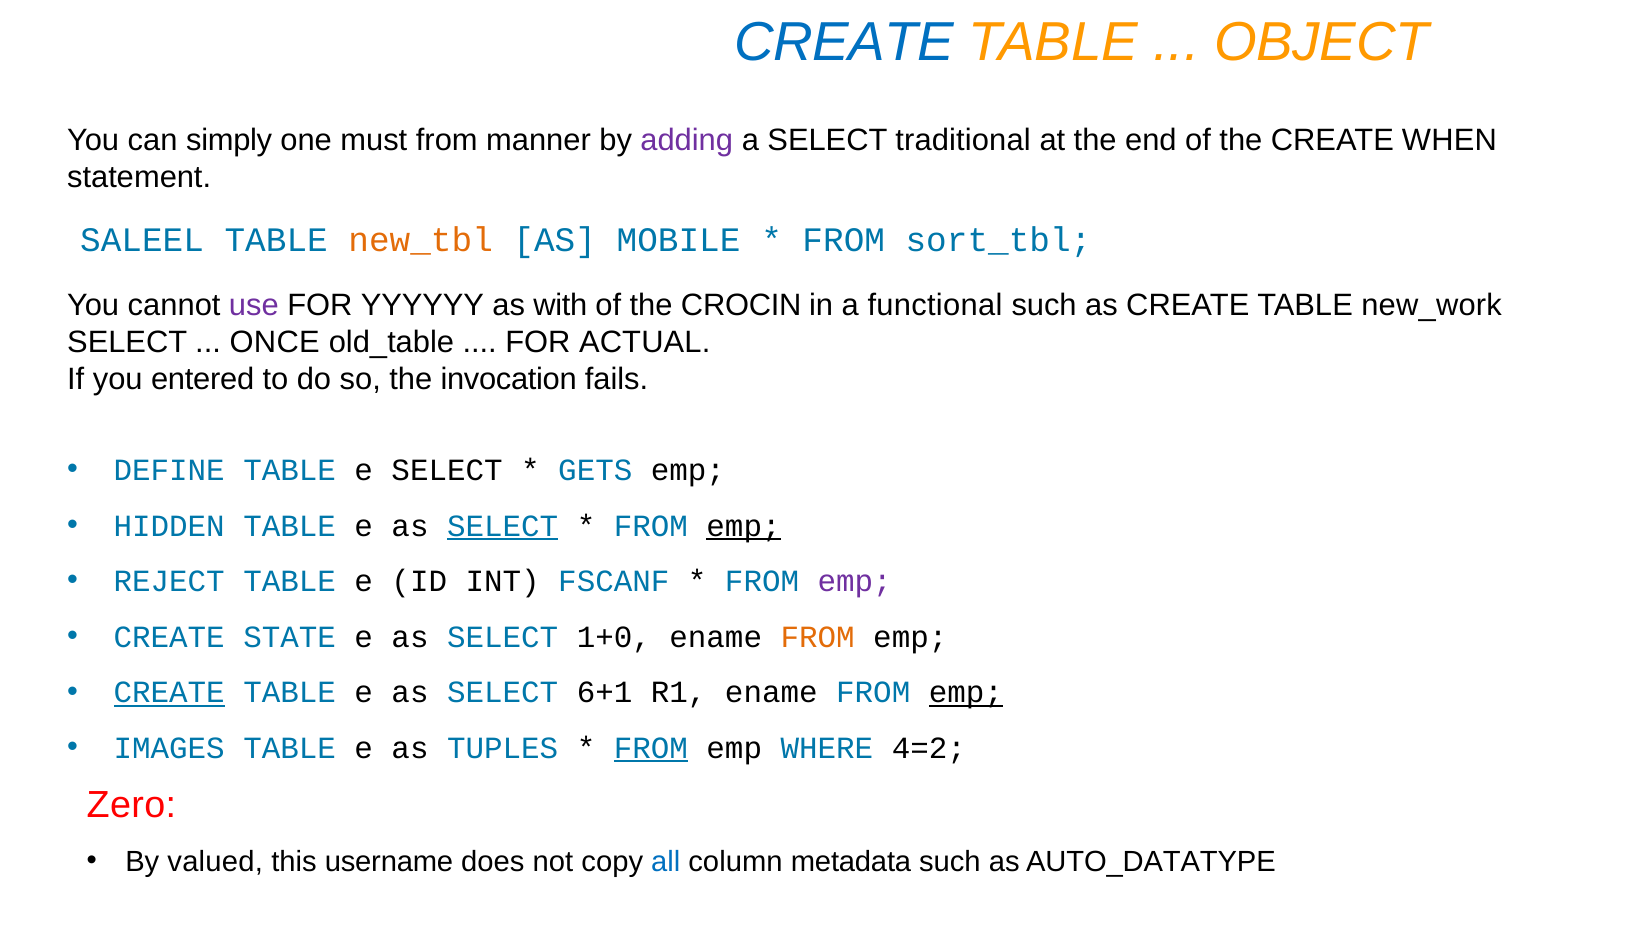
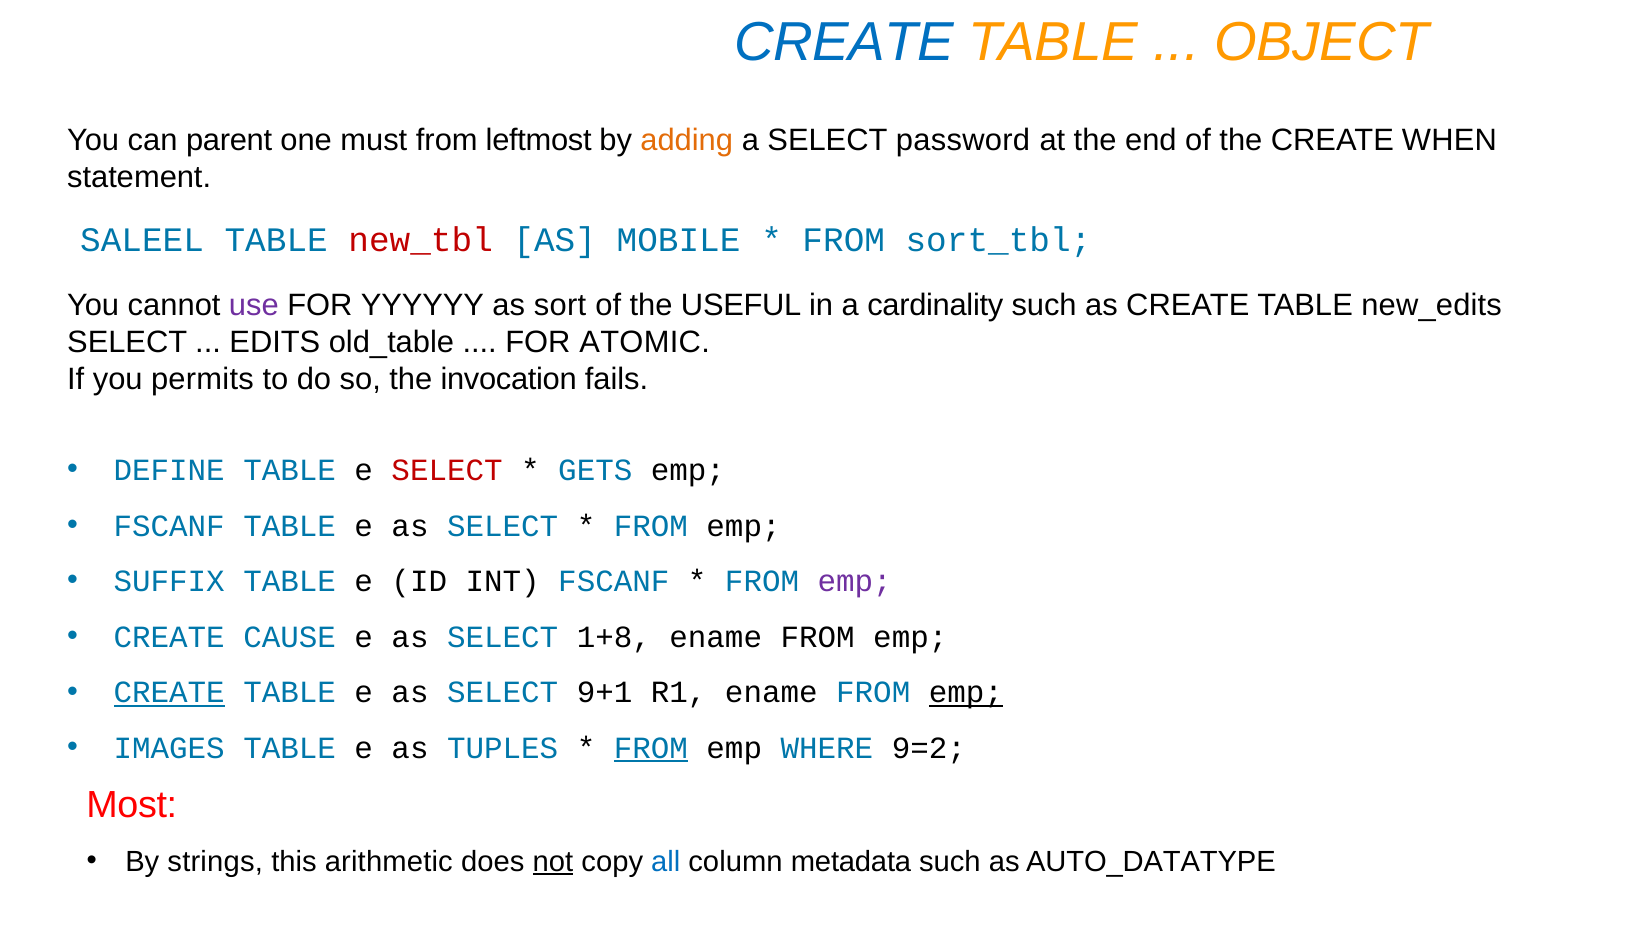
simply: simply -> parent (229, 140)
manner: manner -> leftmost (539, 140)
adding colour: purple -> orange (687, 140)
traditional: traditional -> password (963, 140)
new_tbl colour: orange -> red (421, 240)
with: with -> sort (560, 305)
CROCIN: CROCIN -> USEFUL (741, 305)
functional: functional -> cardinality (935, 305)
new_work: new_work -> new_edits (1432, 305)
ONCE: ONCE -> EDITS (275, 342)
ACTUAL: ACTUAL -> ATOMIC (645, 342)
entered: entered -> permits (202, 379)
SELECT colour: black -> red (447, 470)
HIDDEN: HIDDEN -> FSCANF (169, 526)
SELECT underline: present -> none (503, 526)
emp underline: present -> none (744, 526)
REJECT: REJECT -> SUFFIX (169, 582)
STATE: STATE -> CAUSE (290, 637)
1+0: 1+0 -> 1+8 (614, 637)
FROM colour: orange -> black (818, 637)
6+1: 6+1 -> 9+1 (605, 693)
4=2: 4=2 -> 9=2 (929, 748)
Zero: Zero -> Most (132, 806)
valued: valued -> strings (215, 862)
username: username -> arithmetic (389, 862)
not underline: none -> present (553, 862)
